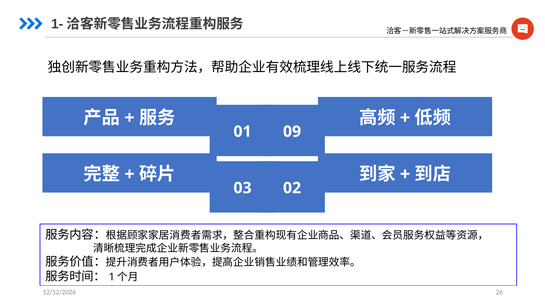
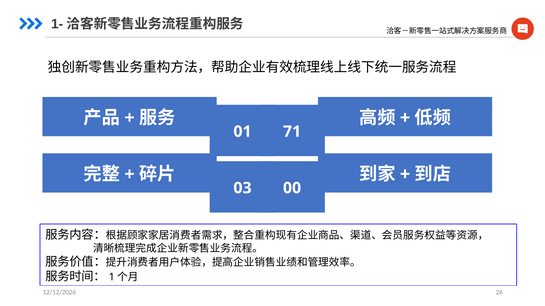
09: 09 -> 71 (292, 132)
02: 02 -> 00 (292, 188)
